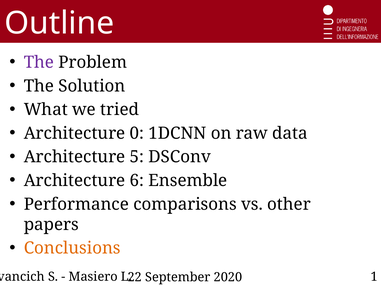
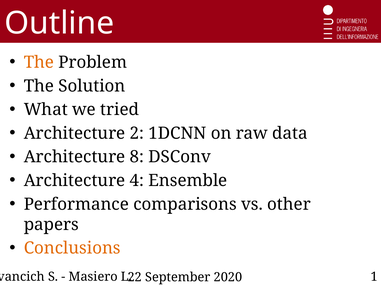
The colour: purple -> orange (39, 62)
0: 0 -> 2 (137, 134)
5: 5 -> 8 (137, 157)
6: 6 -> 4 (137, 181)
